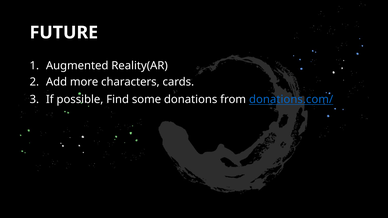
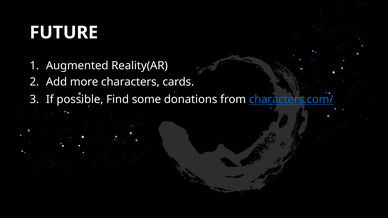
donations.com/: donations.com/ -> characters.com/ (291, 99)
